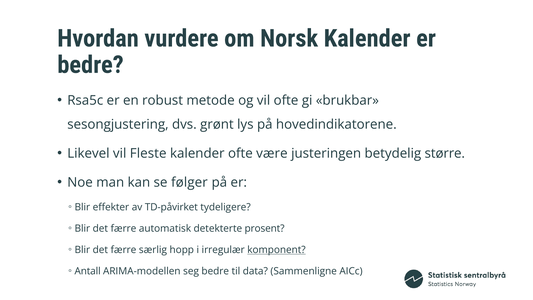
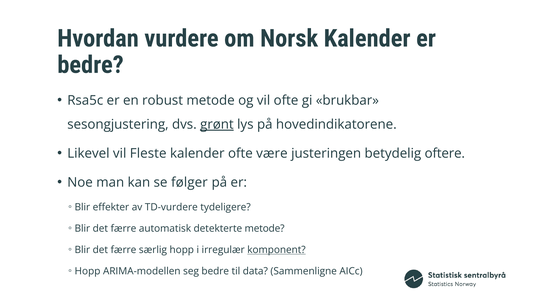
grønt underline: none -> present (217, 124)
større: større -> oftere (445, 153)
TD-påvirket: TD-påvirket -> TD-vurdere (171, 207)
detekterte prosent: prosent -> metode (265, 228)
Antall: Antall -> Hopp (88, 271)
